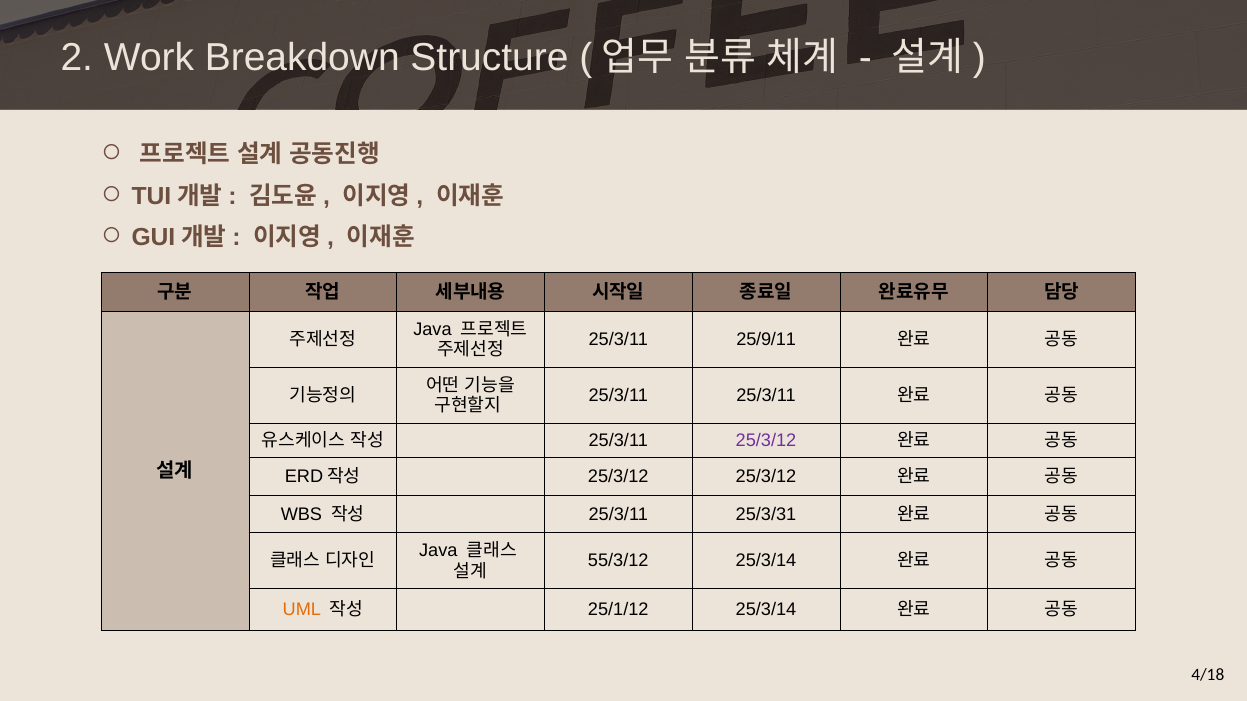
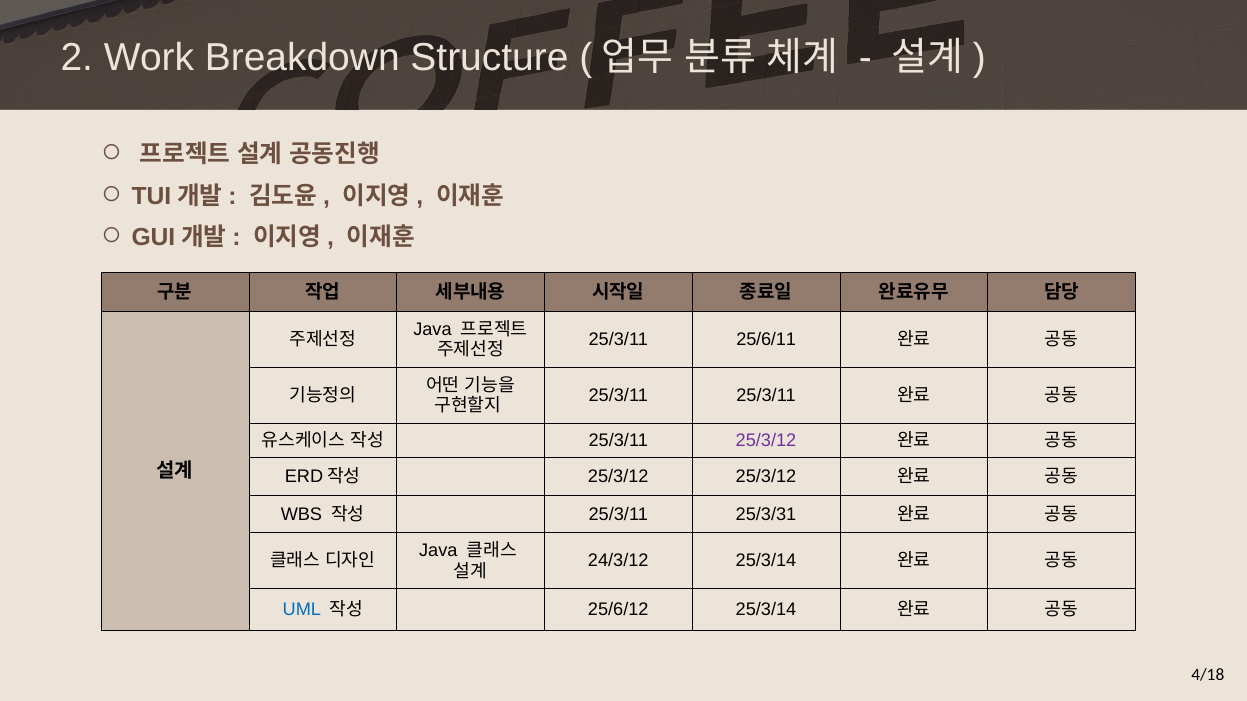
25/9/11: 25/9/11 -> 25/6/11 (766, 340)
55/3/12: 55/3/12 -> 24/3/12 (618, 561)
UML colour: orange -> blue (302, 610)
25/1/12: 25/1/12 -> 25/6/12 (618, 610)
